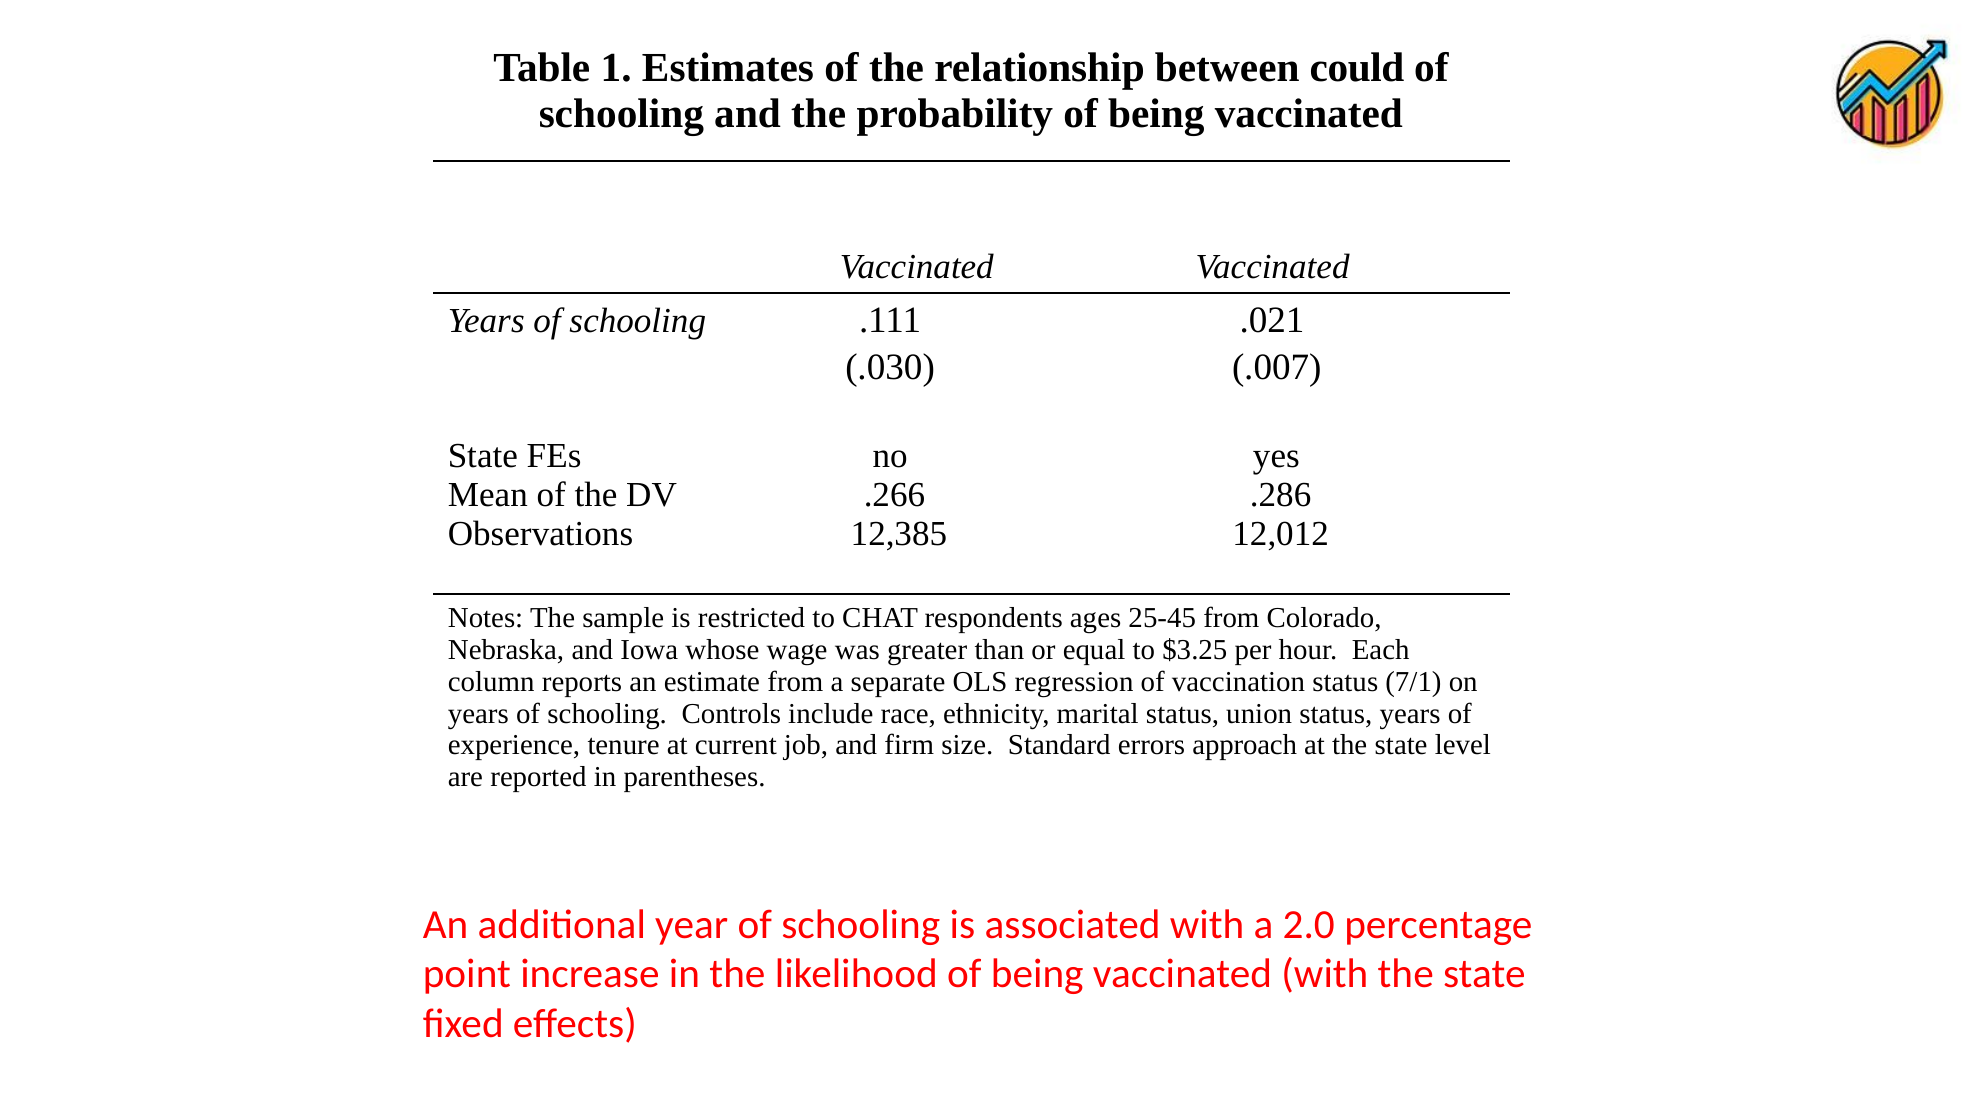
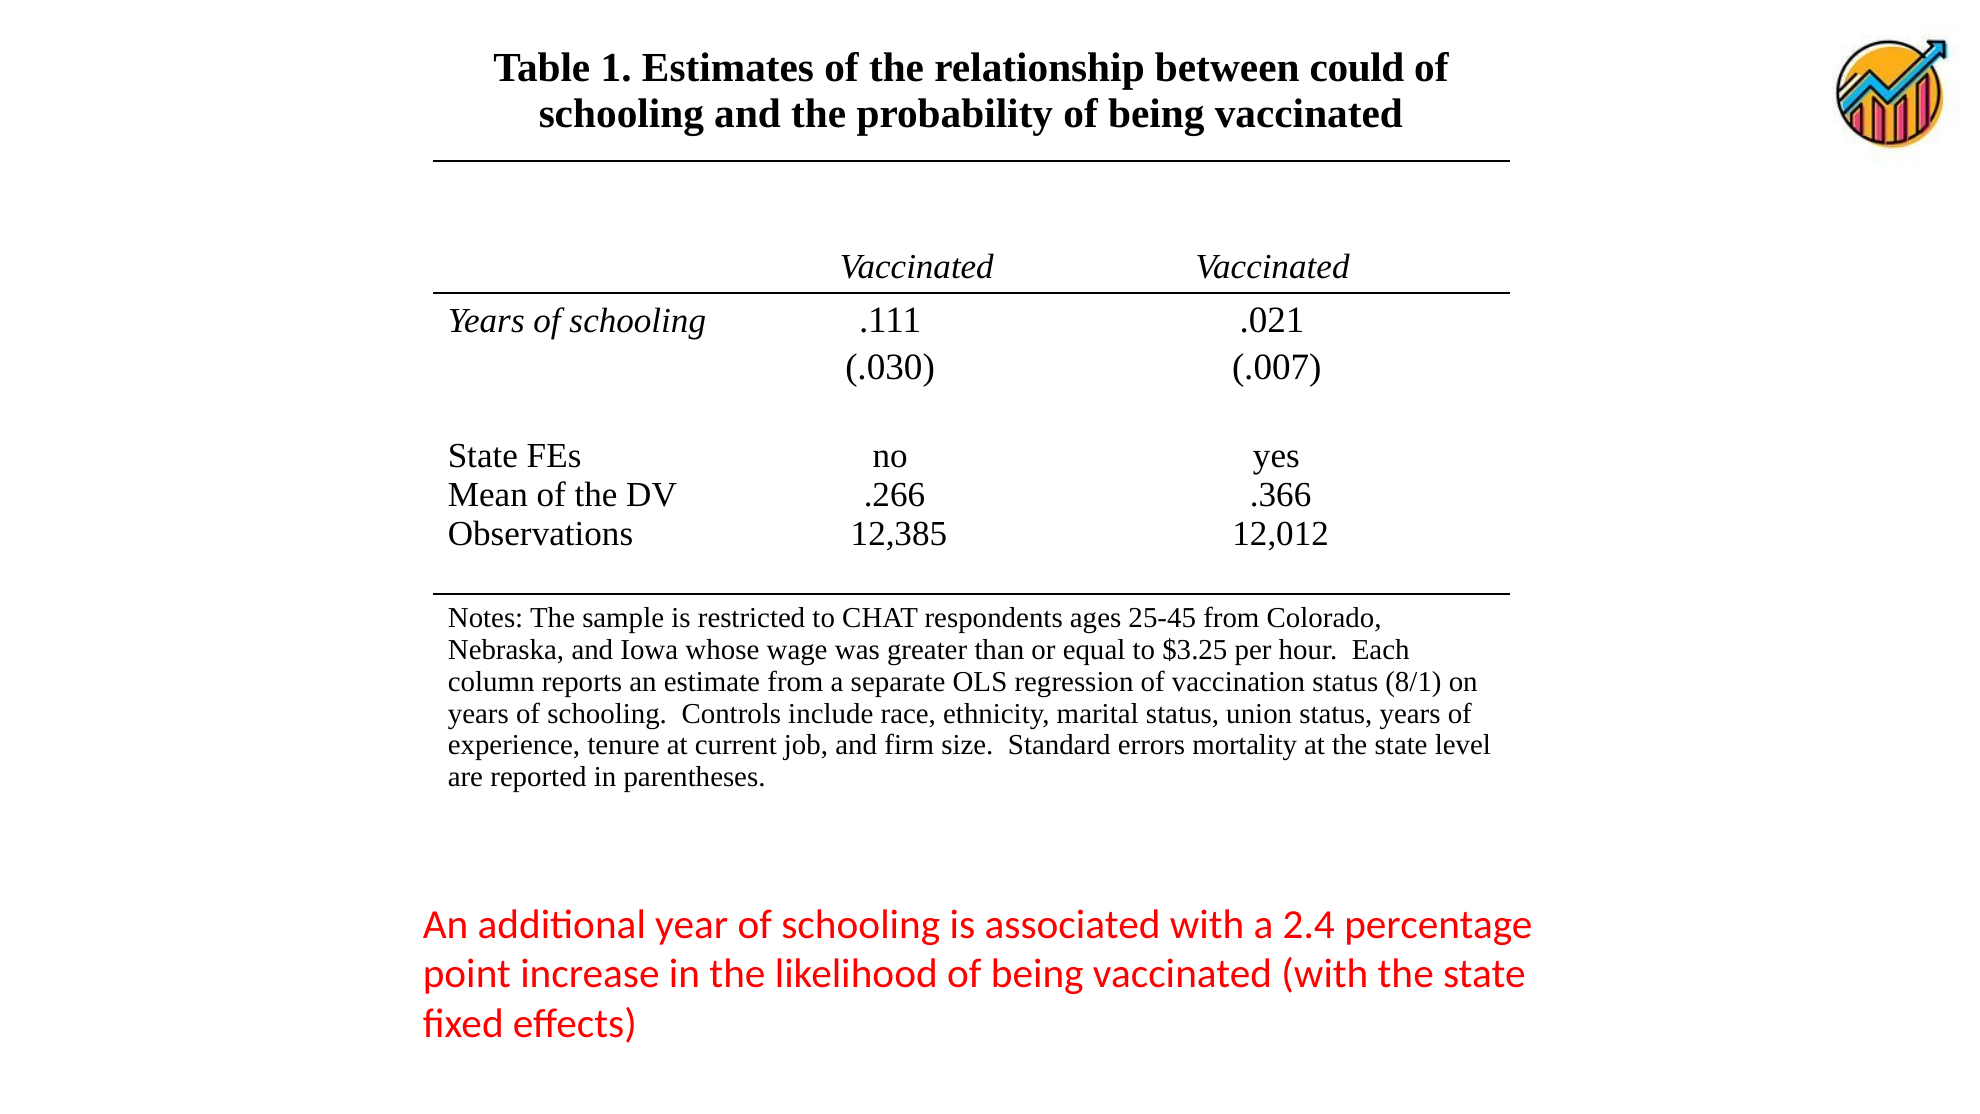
.286: .286 -> .366 (1281, 495)
7/1: 7/1 -> 8/1 (1413, 681)
approach: approach -> mortality (1245, 745)
2.0: 2.0 -> 2.4 (1309, 924)
